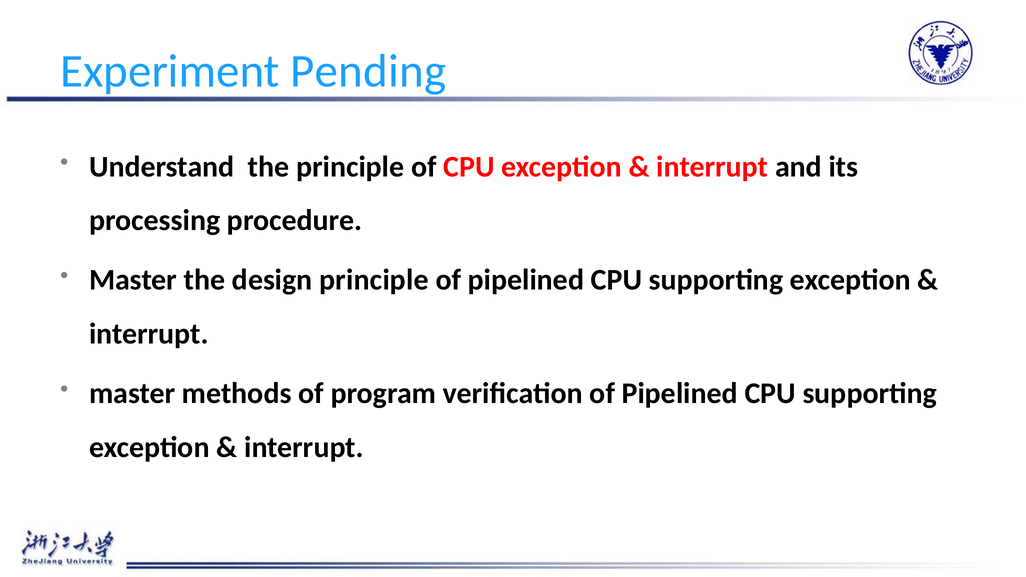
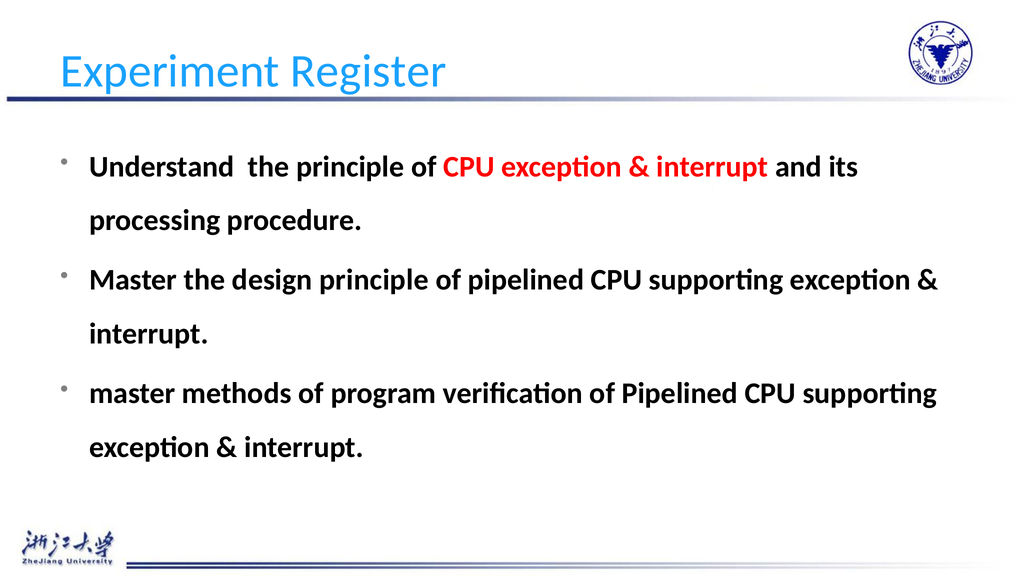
Pending: Pending -> Register (368, 71)
